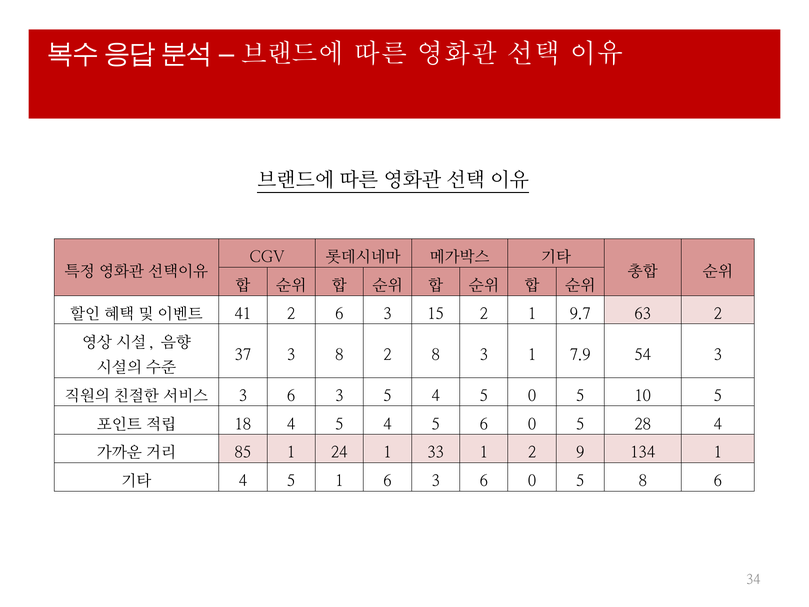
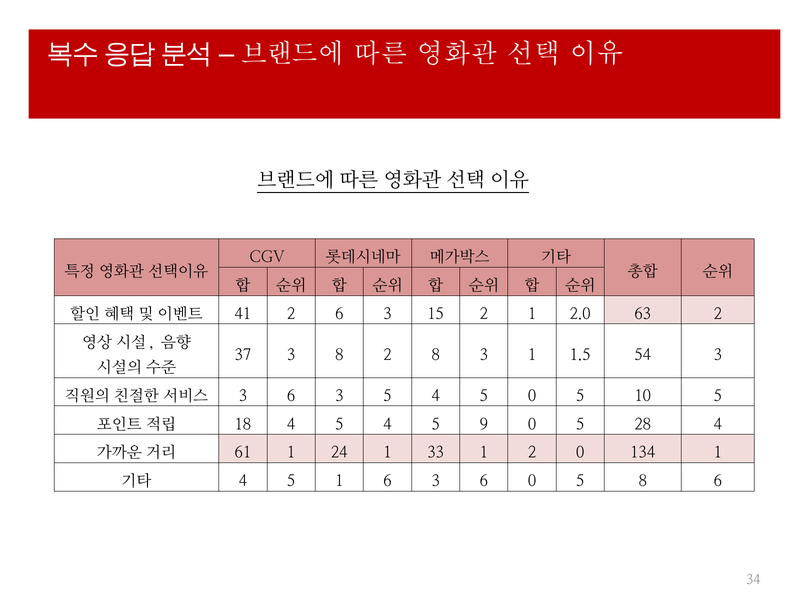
9.7: 9.7 -> 2.0 (580, 314)
7.9: 7.9 -> 1.5 (580, 355)
5 6: 6 -> 9 (484, 424)
85: 85 -> 61 (243, 453)
2 9: 9 -> 0 (580, 453)
